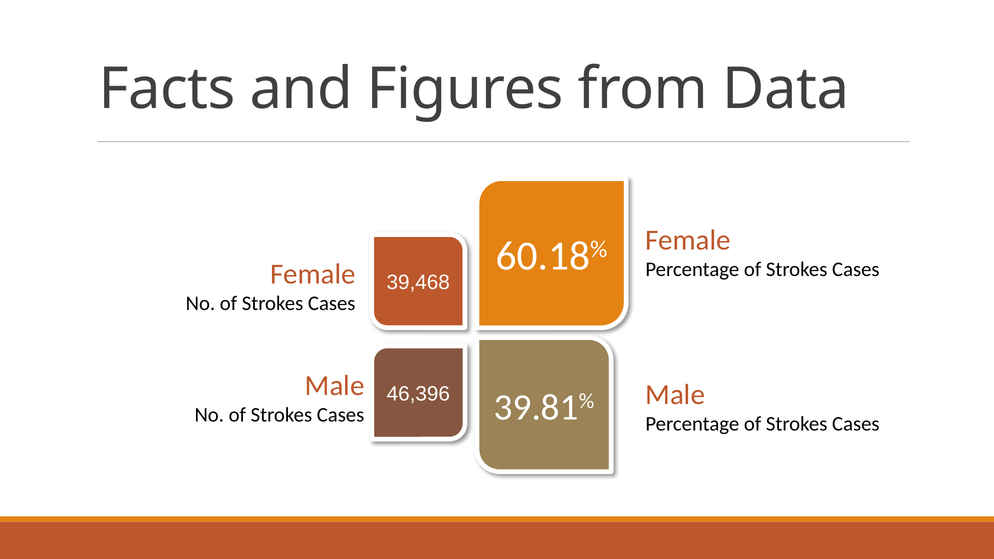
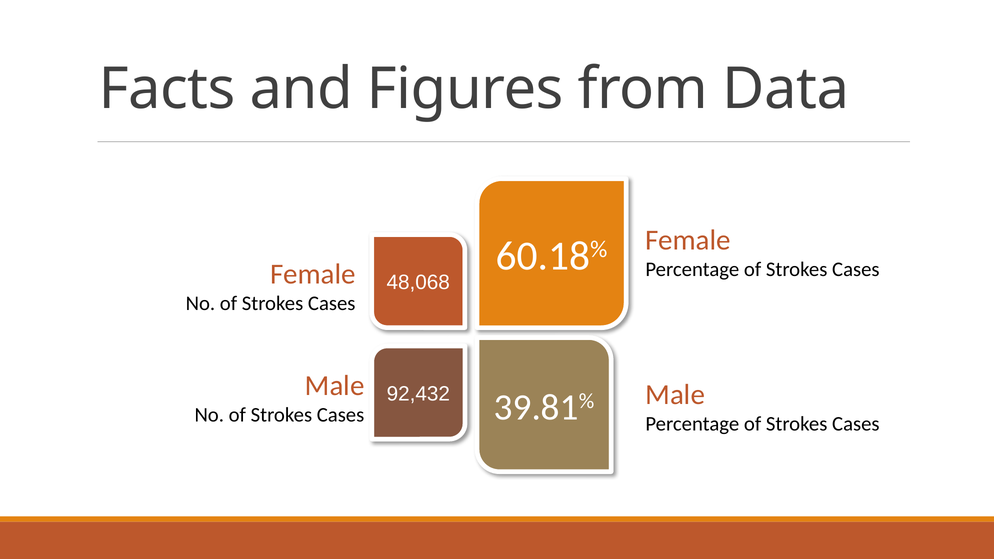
39,468: 39,468 -> 48,068 (418, 283)
46,396: 46,396 -> 92,432 (418, 394)
